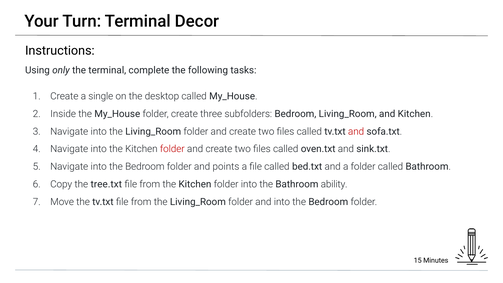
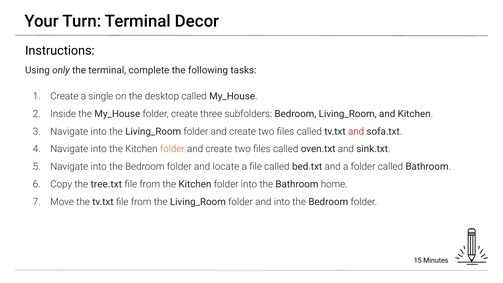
folder colour: red -> orange (172, 149)
points: points -> locate (226, 167)
ability: ability -> home (334, 184)
